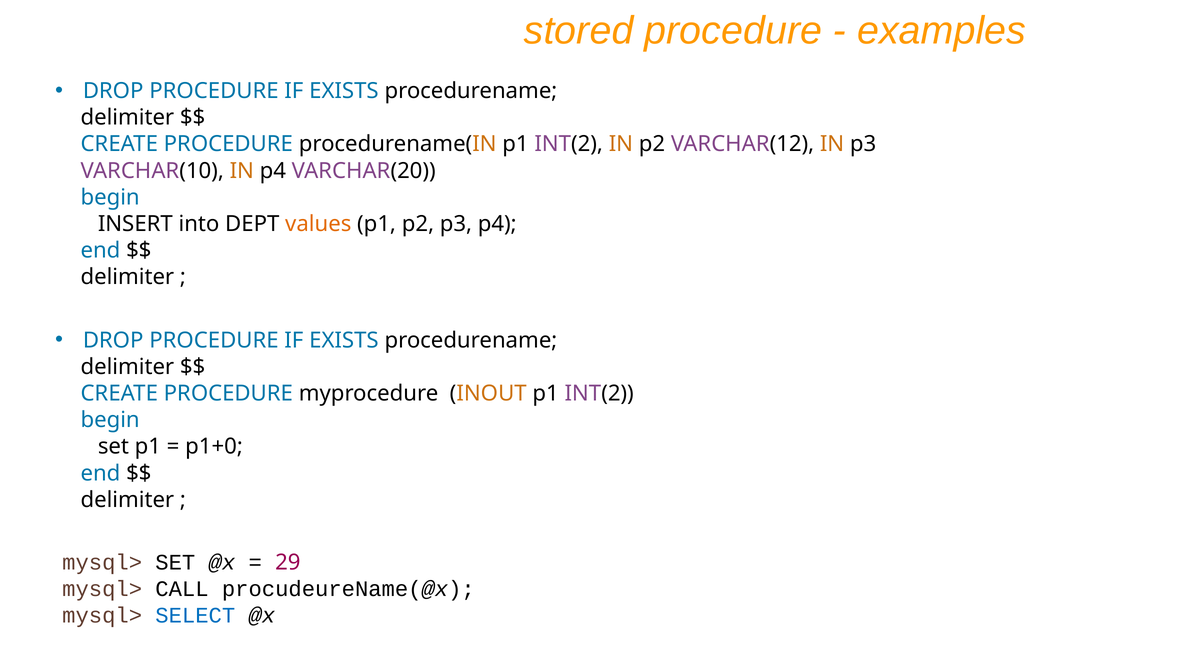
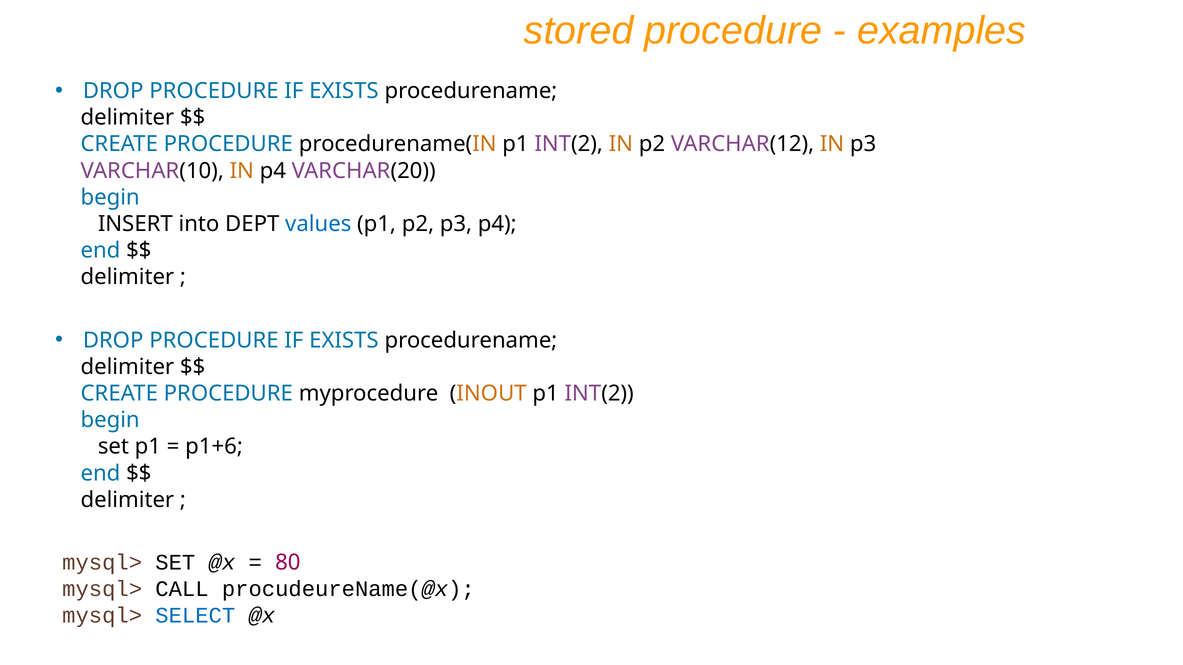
values colour: orange -> blue (318, 224)
p1+0: p1+0 -> p1+6 (214, 447)
29: 29 -> 80 (288, 563)
